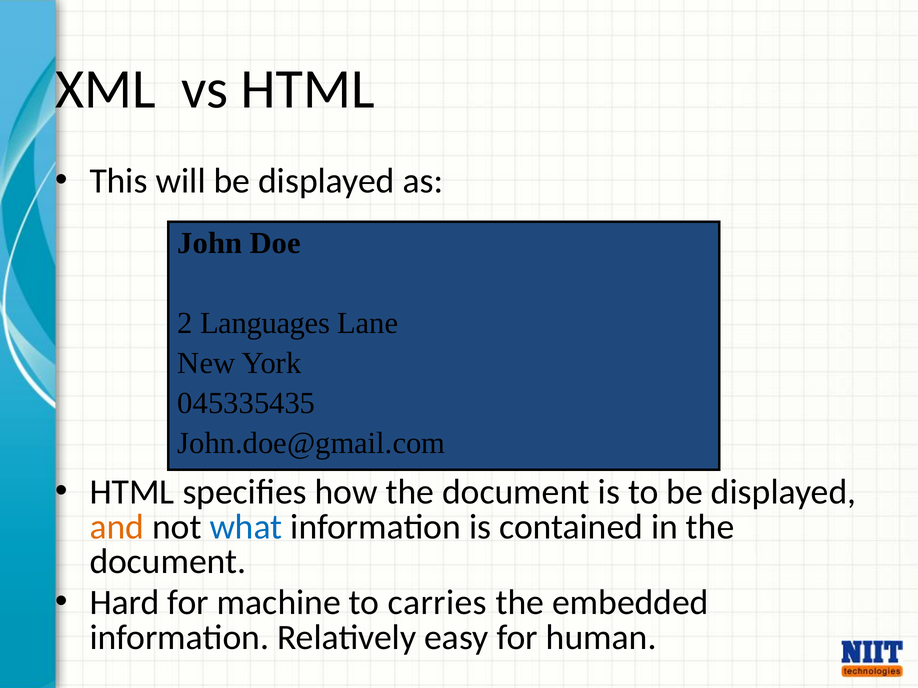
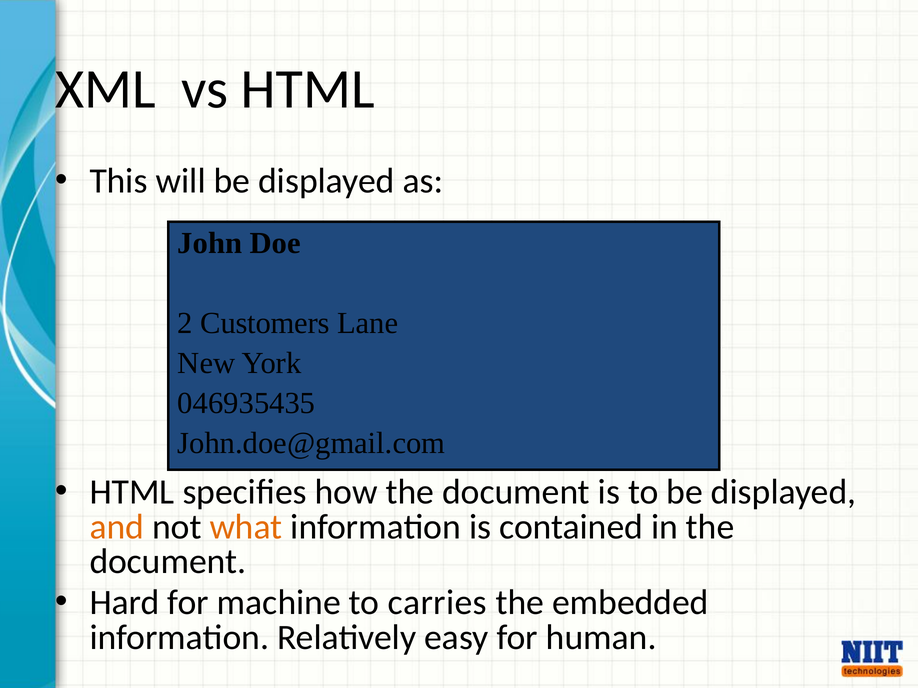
Languages: Languages -> Customers (265, 323)
045335435: 045335435 -> 046935435 (246, 403)
what colour: blue -> orange (246, 527)
